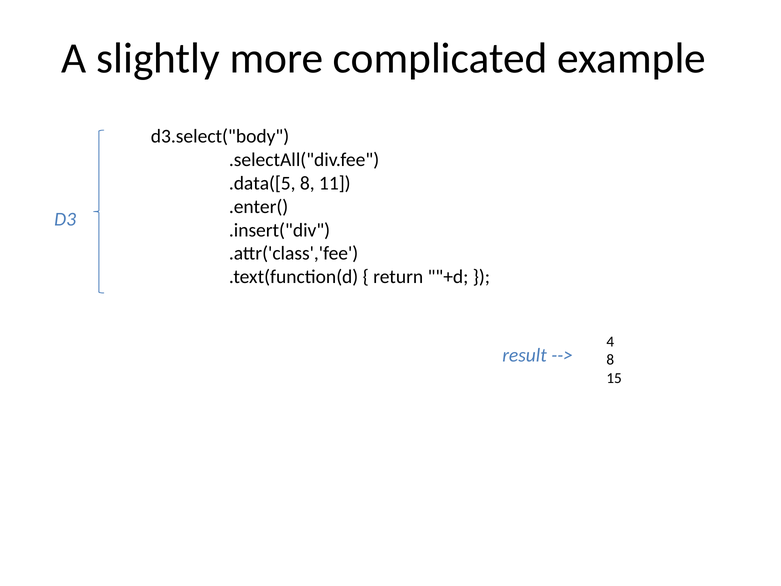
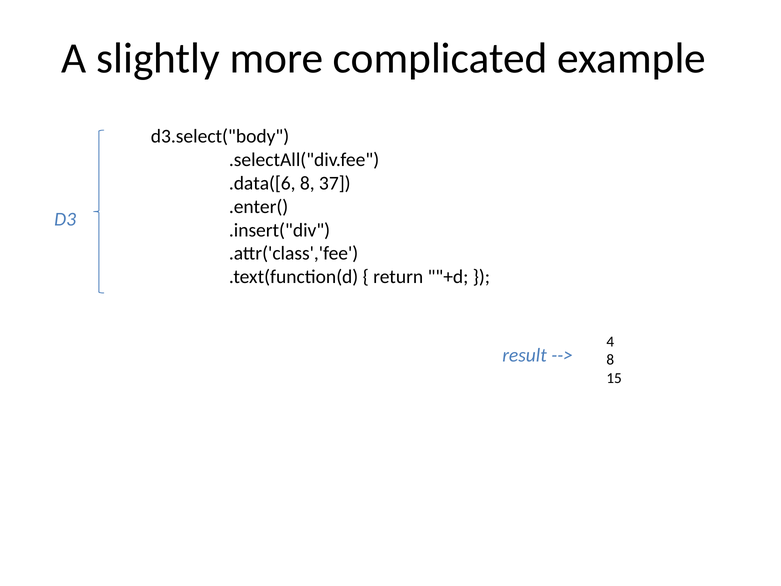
.data([5: .data([5 -> .data([6 (262, 183)
11: 11 -> 37 (335, 183)
